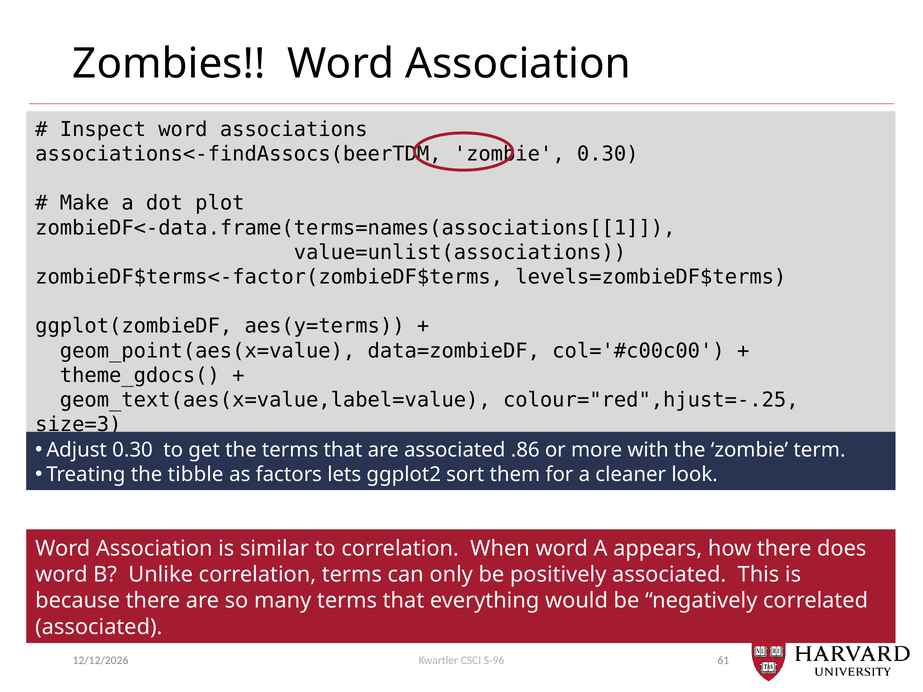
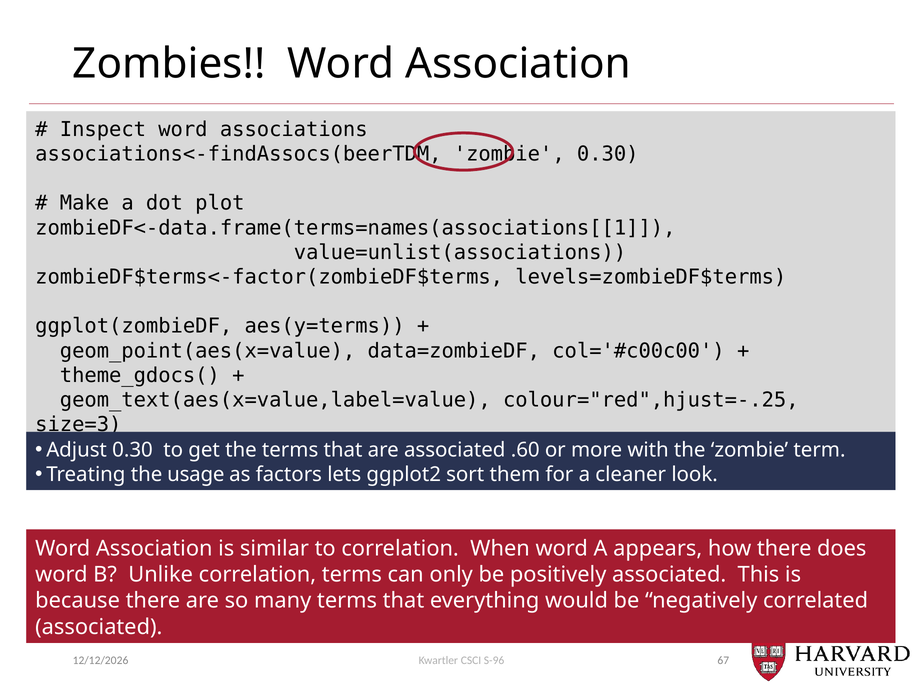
.86: .86 -> .60 (525, 450)
tibble: tibble -> usage (196, 475)
61: 61 -> 67 (723, 661)
